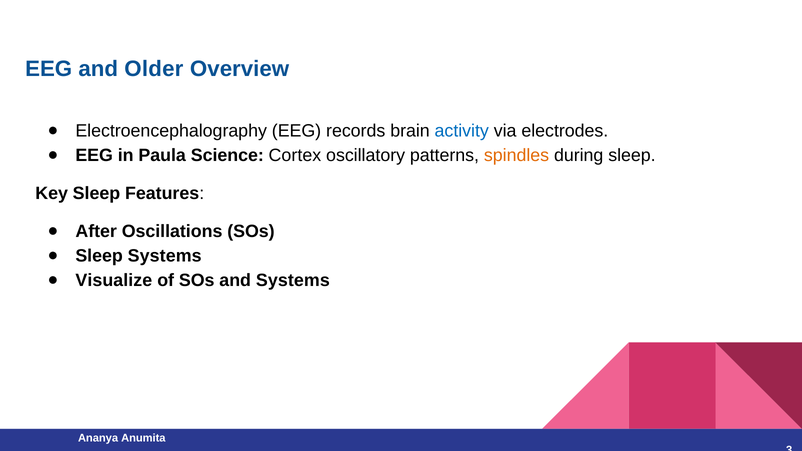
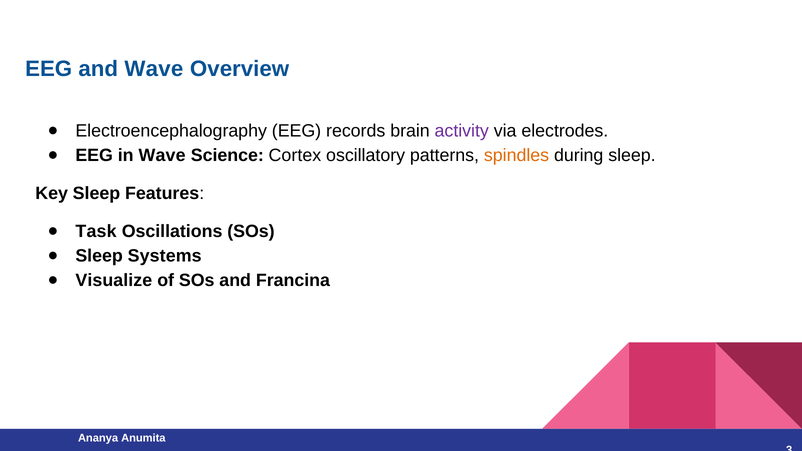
and Older: Older -> Wave (154, 69)
activity colour: blue -> purple (462, 131)
in Paula: Paula -> Wave (162, 156)
After: After -> Task (96, 231)
and Systems: Systems -> Francina (293, 280)
